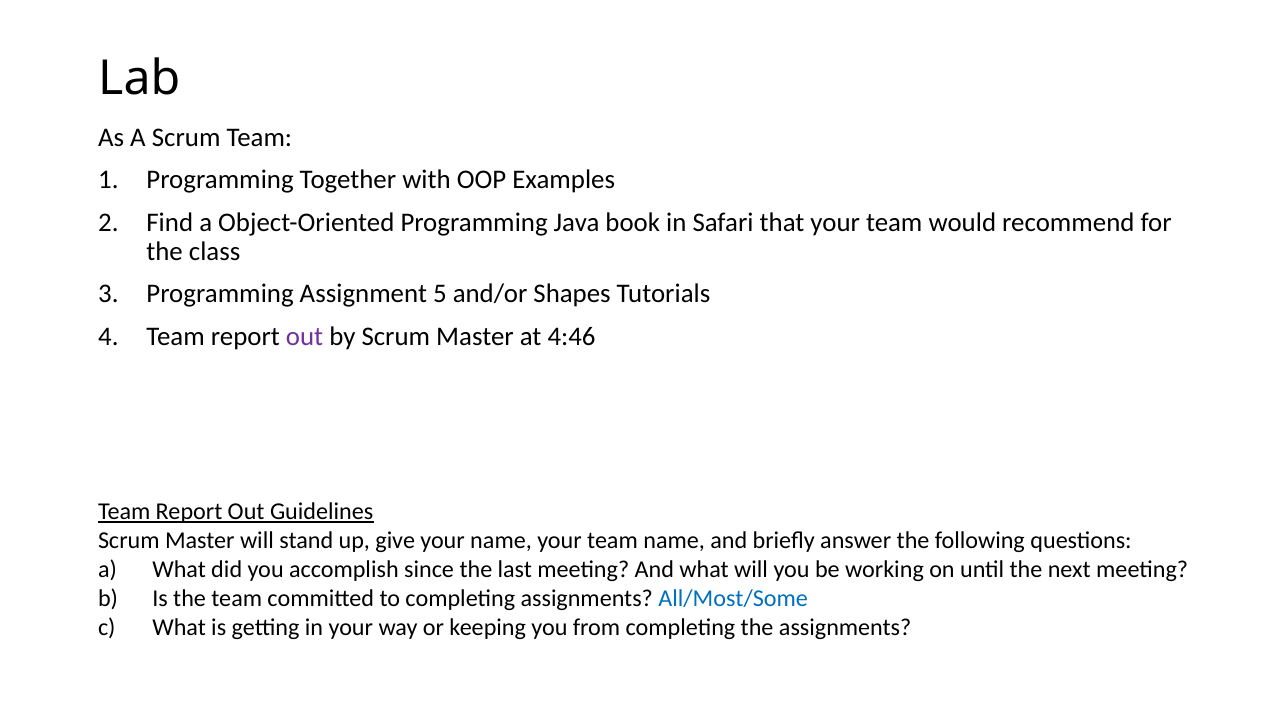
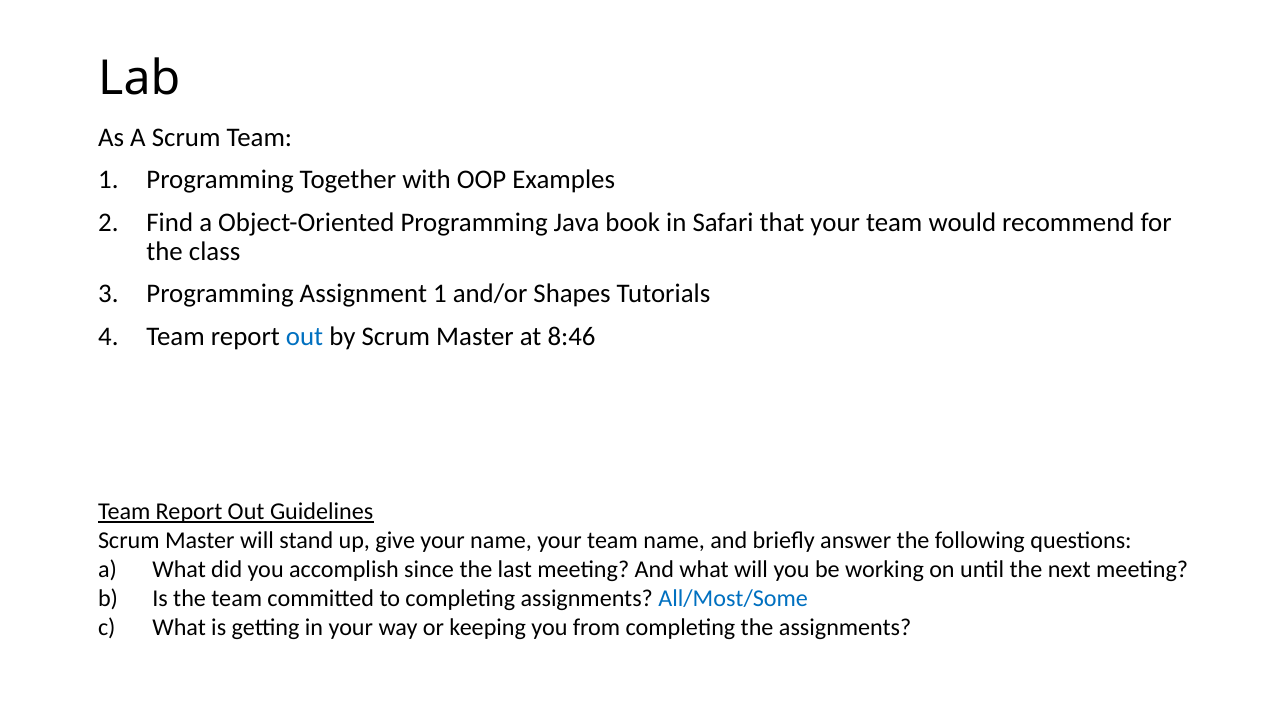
Assignment 5: 5 -> 1 (440, 294)
out colour: purple -> blue (305, 337)
4:46: 4:46 -> 8:46 (572, 337)
